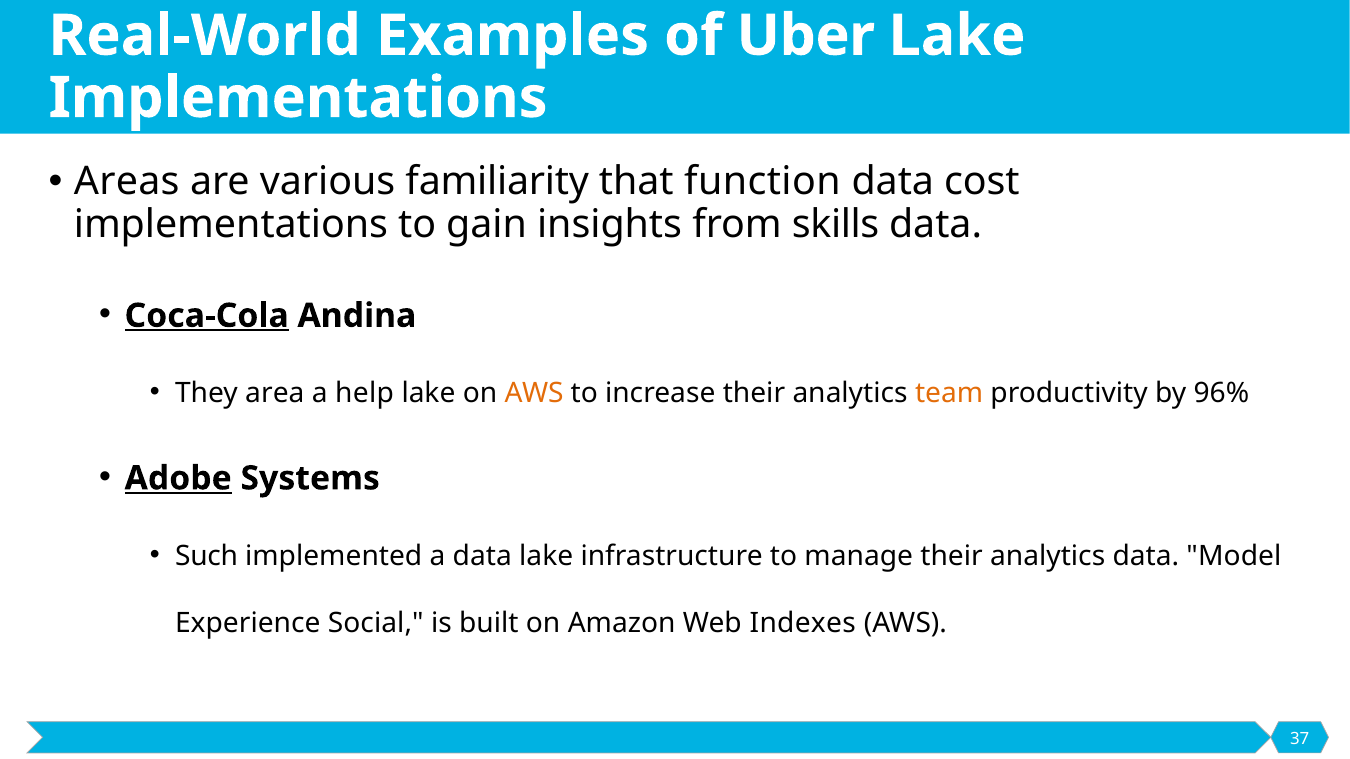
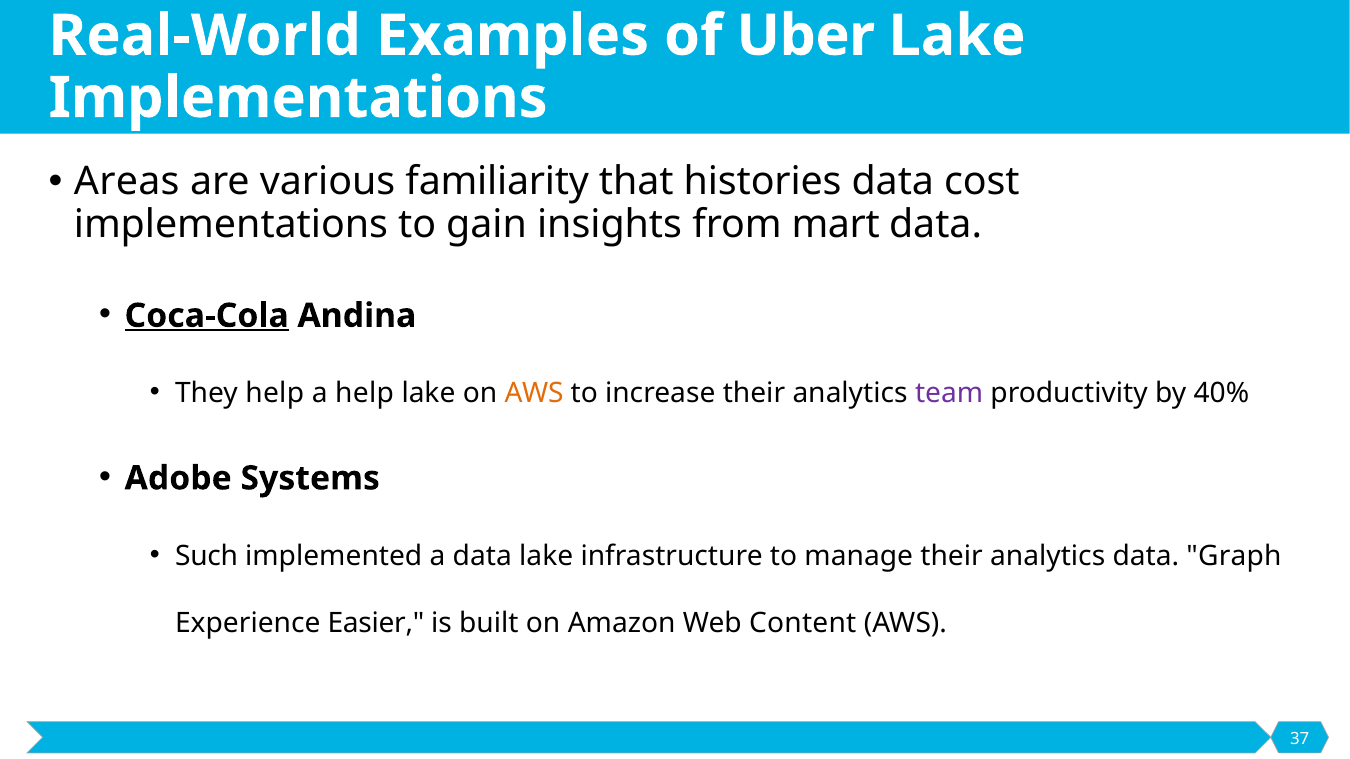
function: function -> histories (763, 182)
skills: skills -> mart (836, 224)
They area: area -> help (275, 393)
team colour: orange -> purple (949, 393)
96%: 96% -> 40% (1221, 393)
Adobe underline: present -> none (178, 479)
Model: Model -> Graph (1234, 556)
Social: Social -> Easier (376, 624)
Indexes: Indexes -> Content (803, 624)
